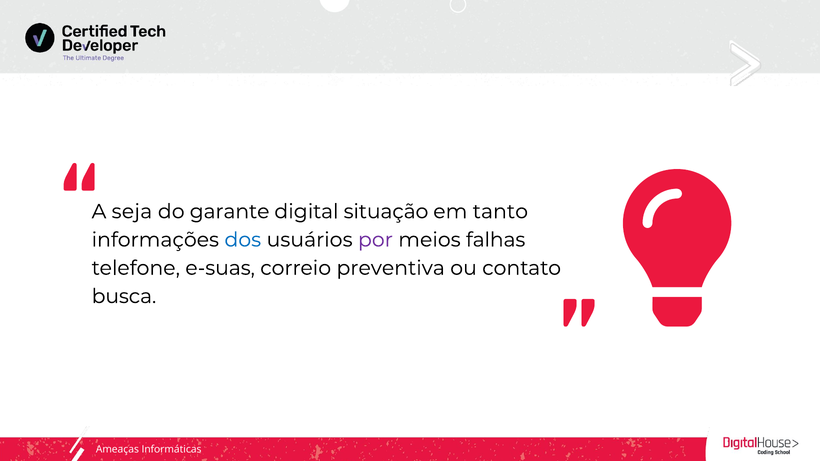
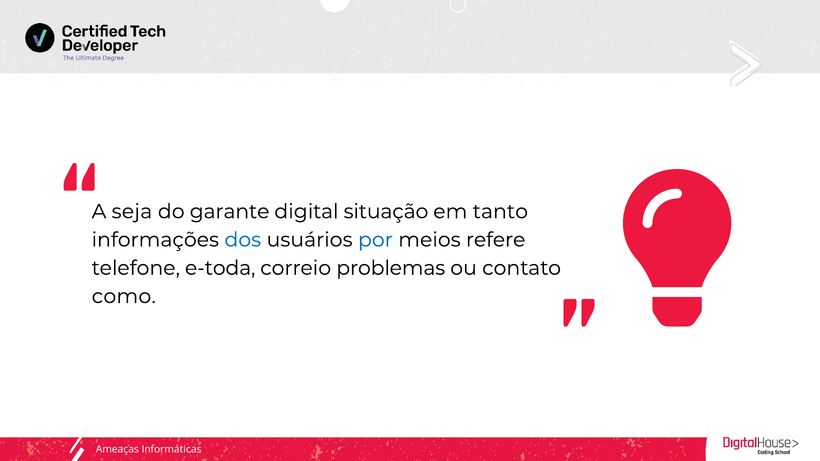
por colour: purple -> blue (375, 240)
falhas: falhas -> refere (496, 240)
e-suas: e-suas -> e-toda (220, 268)
preventiva: preventiva -> problemas (391, 268)
busca: busca -> como (124, 296)
